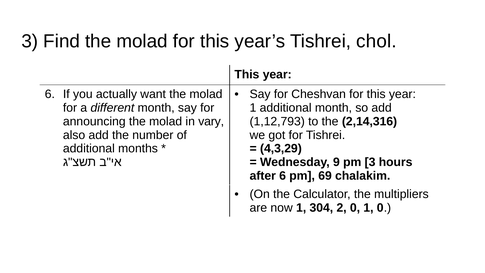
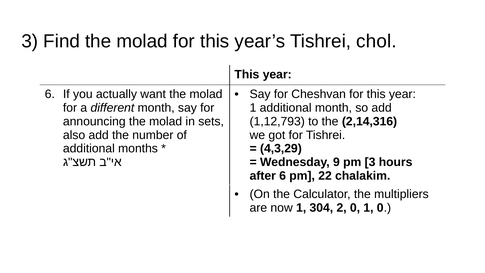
vary: vary -> sets (211, 121)
69: 69 -> 22 (325, 176)
